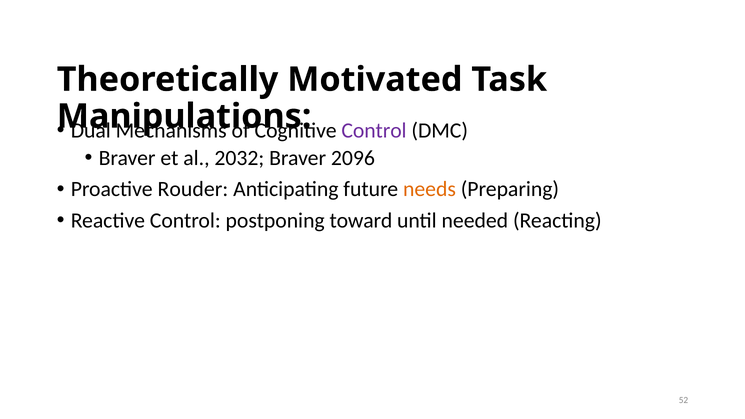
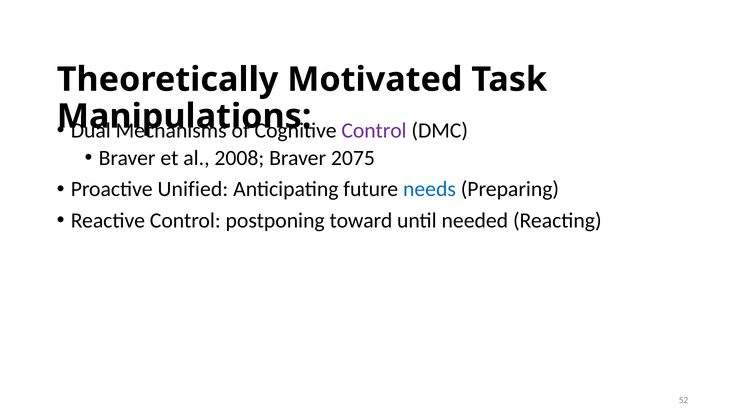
2032: 2032 -> 2008 (239, 158)
2096: 2096 -> 2075 (353, 158)
Rouder: Rouder -> Unified (193, 189)
needs colour: orange -> blue (429, 189)
